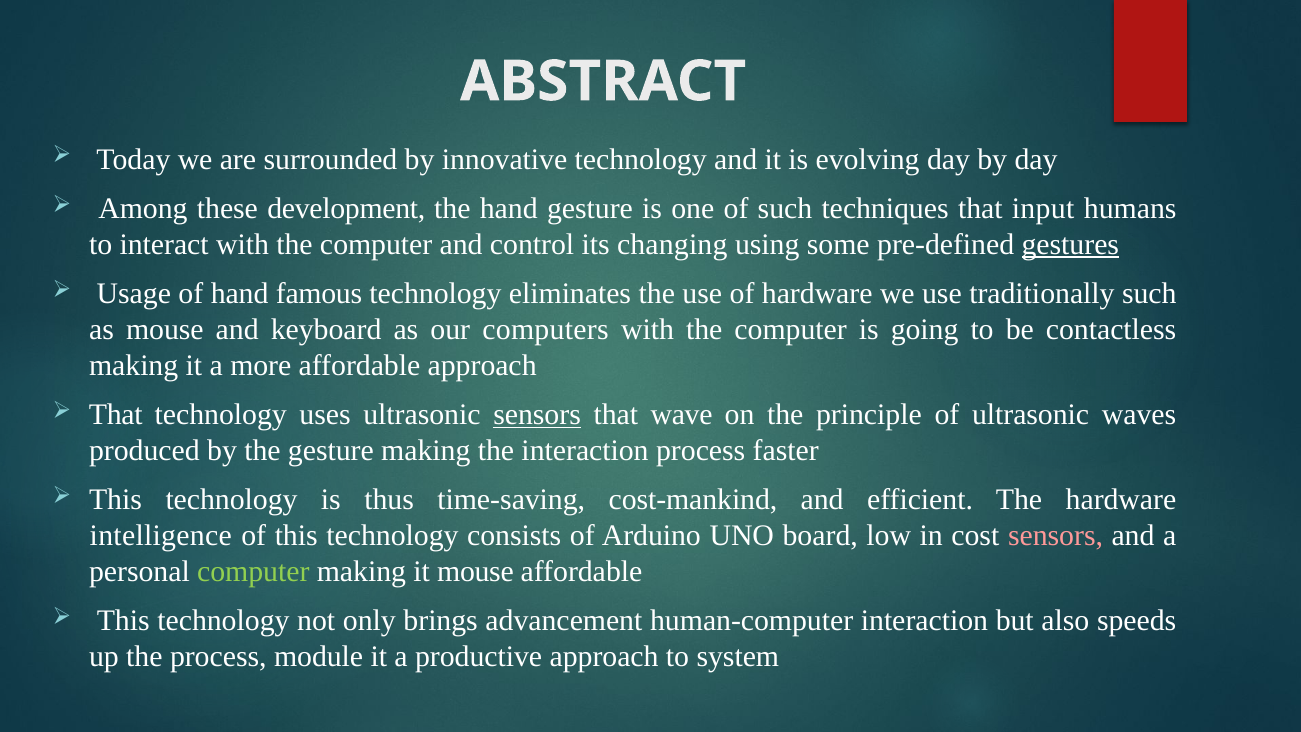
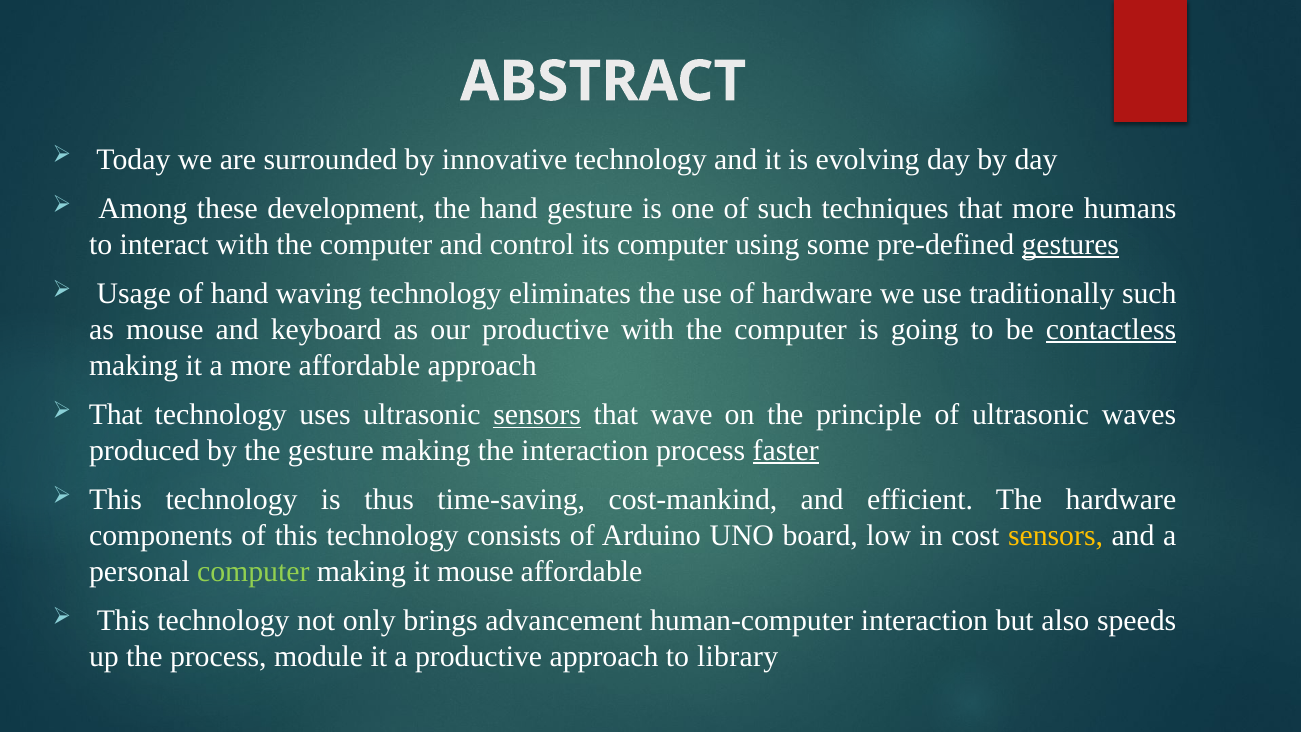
that input: input -> more (1043, 209)
its changing: changing -> computer (672, 244)
famous: famous -> waving (319, 294)
our computers: computers -> productive (546, 329)
contactless underline: none -> present (1111, 329)
faster underline: none -> present (786, 450)
intelligence: intelligence -> components (161, 535)
sensors colour: pink -> yellow (1056, 535)
system: system -> library (738, 656)
